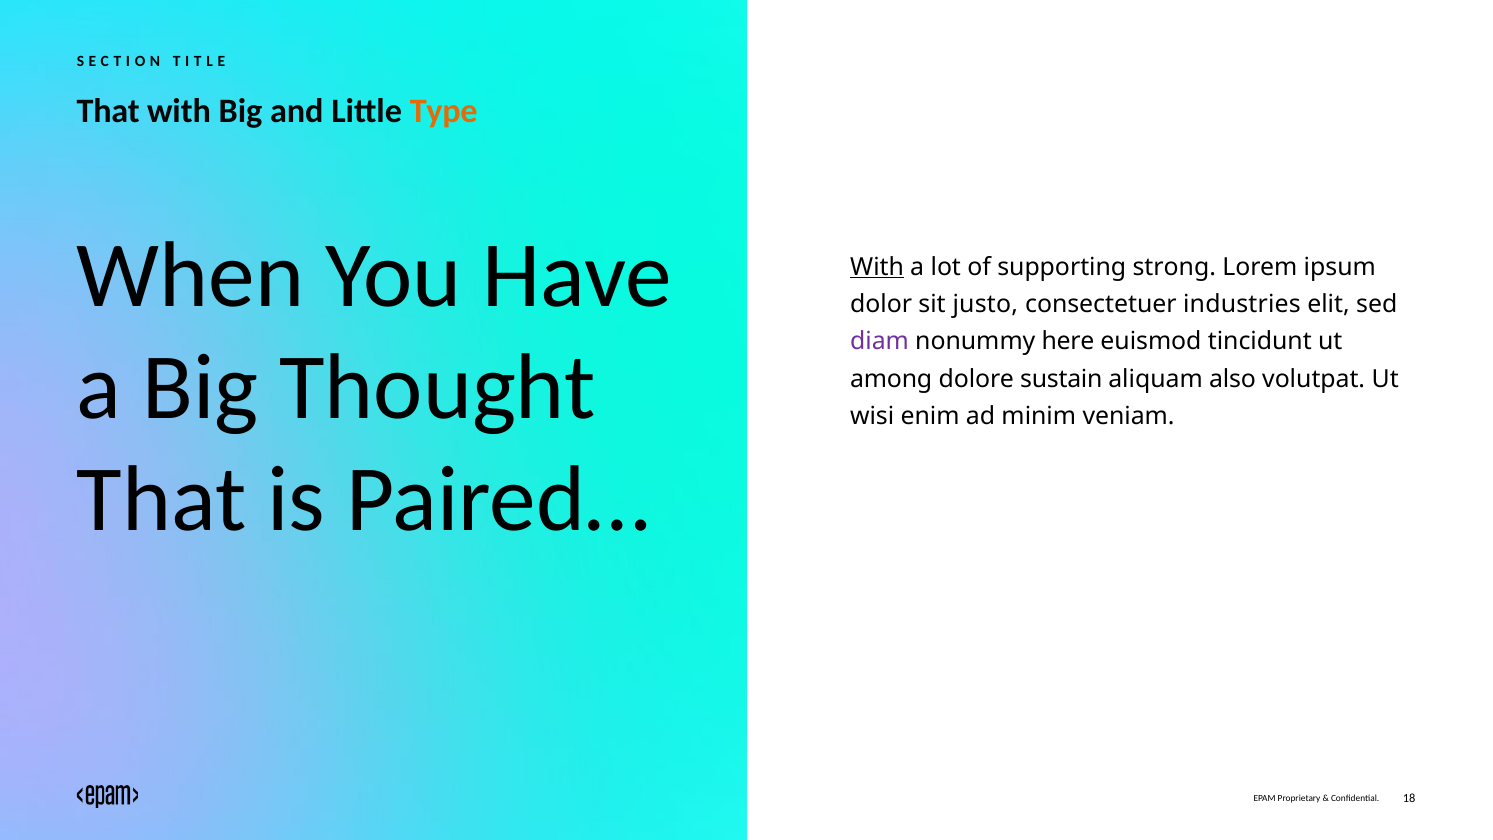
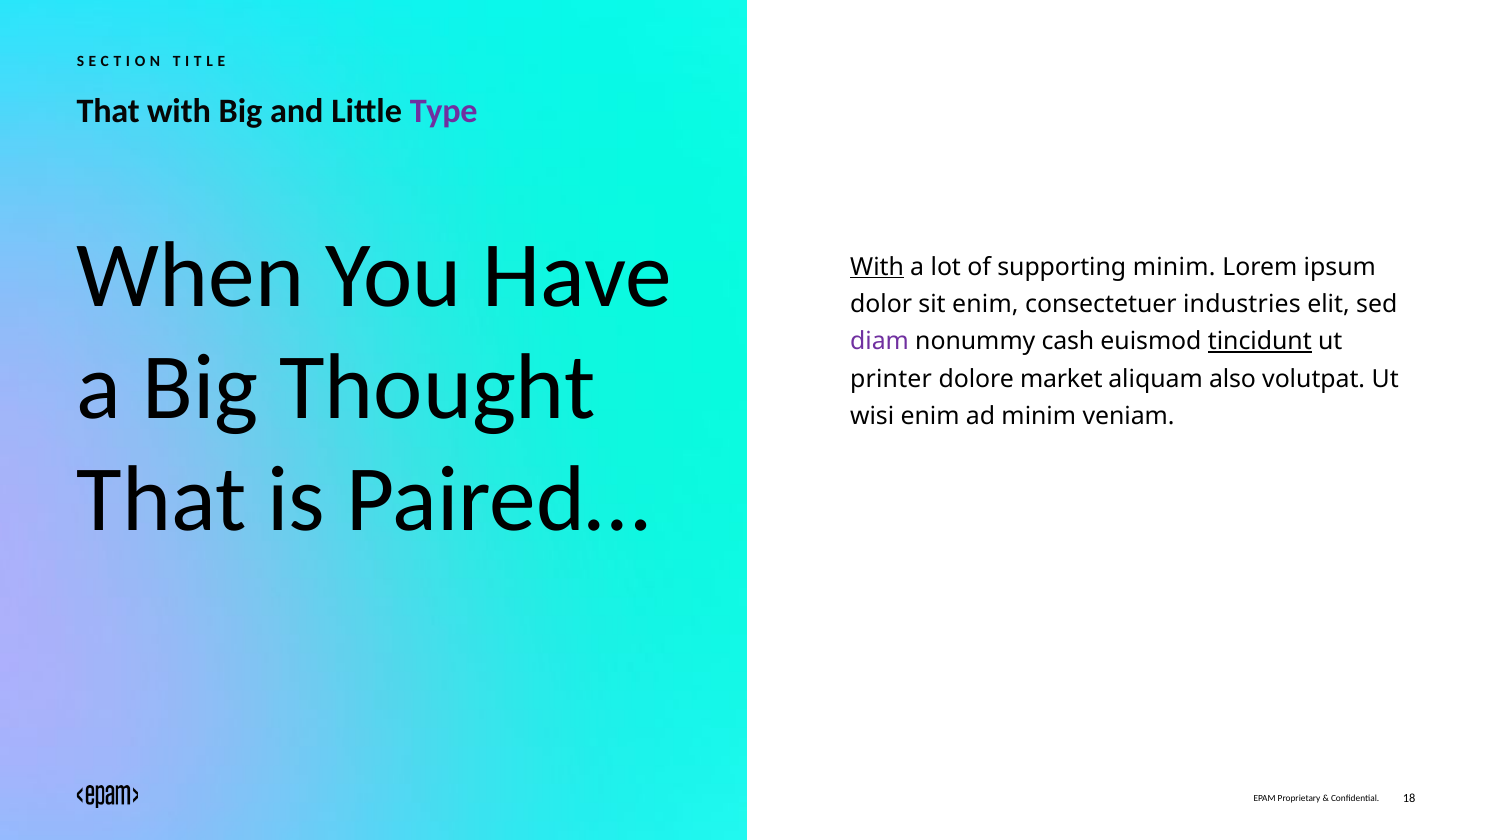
Type colour: orange -> purple (444, 111)
supporting strong: strong -> minim (1174, 267)
sit justo: justo -> enim (985, 304)
here: here -> cash (1068, 341)
tincidunt underline: none -> present (1260, 341)
among: among -> printer (891, 379)
sustain: sustain -> market (1061, 379)
